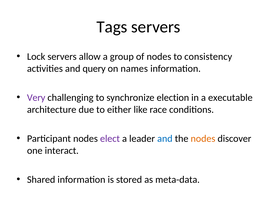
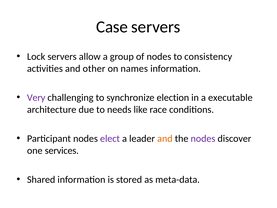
Tags: Tags -> Case (112, 27)
query: query -> other (94, 69)
either: either -> needs (119, 109)
and colour: blue -> orange (165, 138)
nodes colour: orange -> purple (203, 138)
interact: interact -> services (62, 150)
